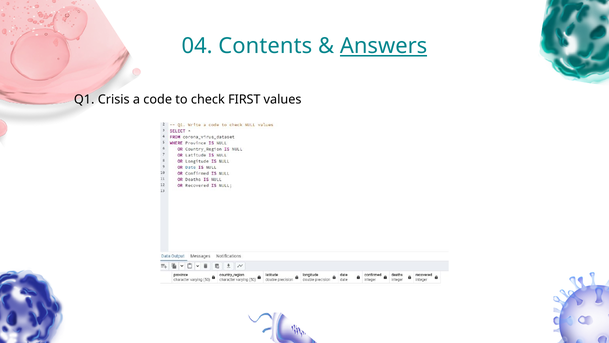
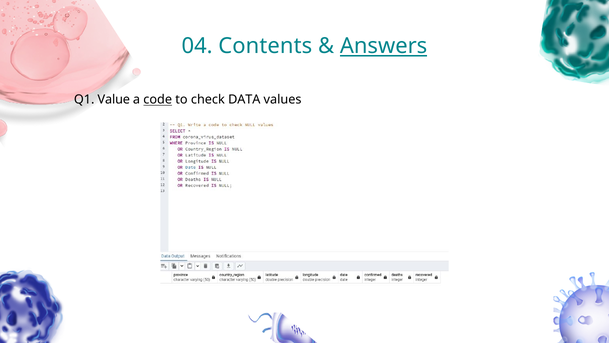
Crisis: Crisis -> Value (114, 100)
code underline: none -> present (158, 100)
FIRST: FIRST -> DATA (244, 100)
